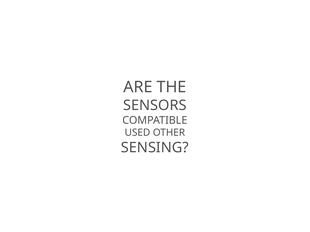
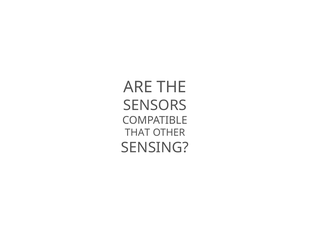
USED: USED -> THAT (137, 133)
